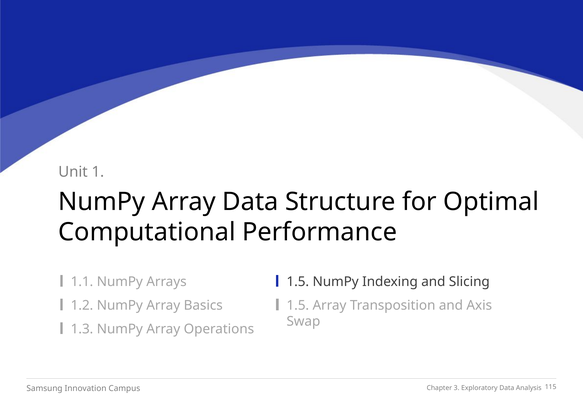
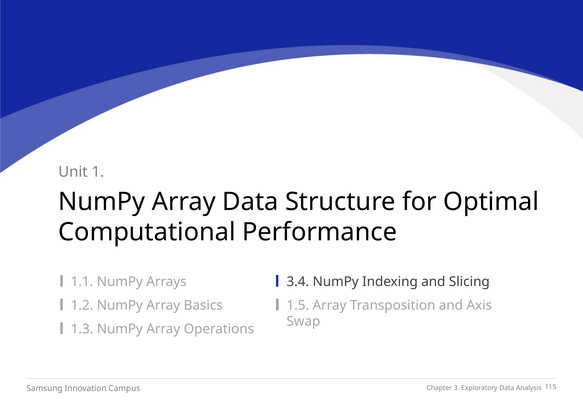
1.5: 1.5 -> 3.4 (298, 282)
